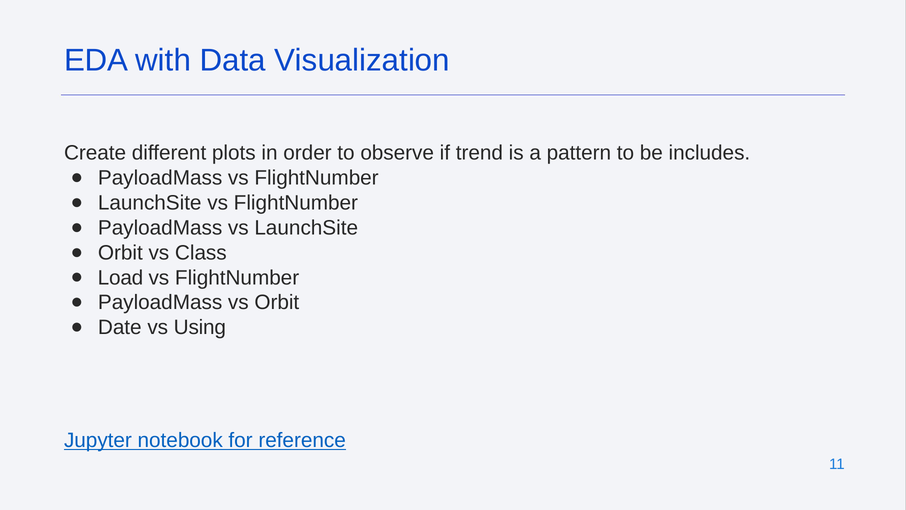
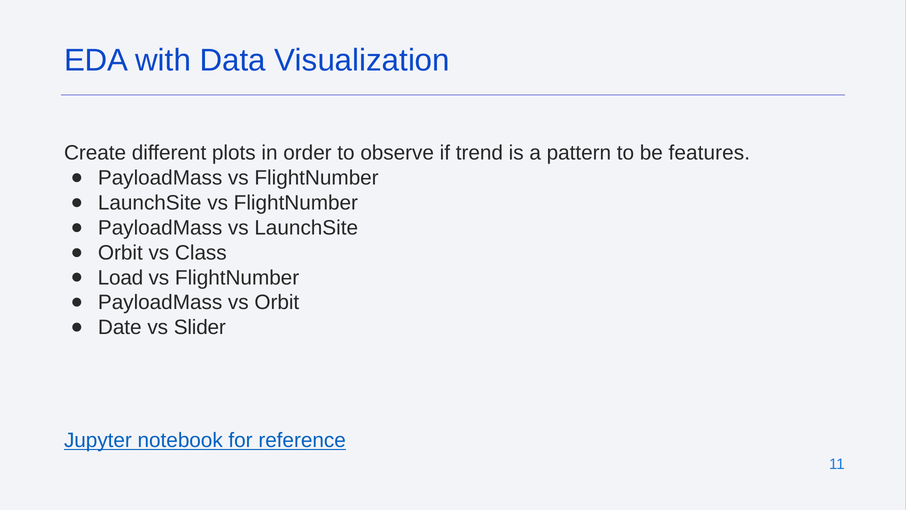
includes: includes -> features (709, 153)
Using: Using -> Slider (200, 327)
